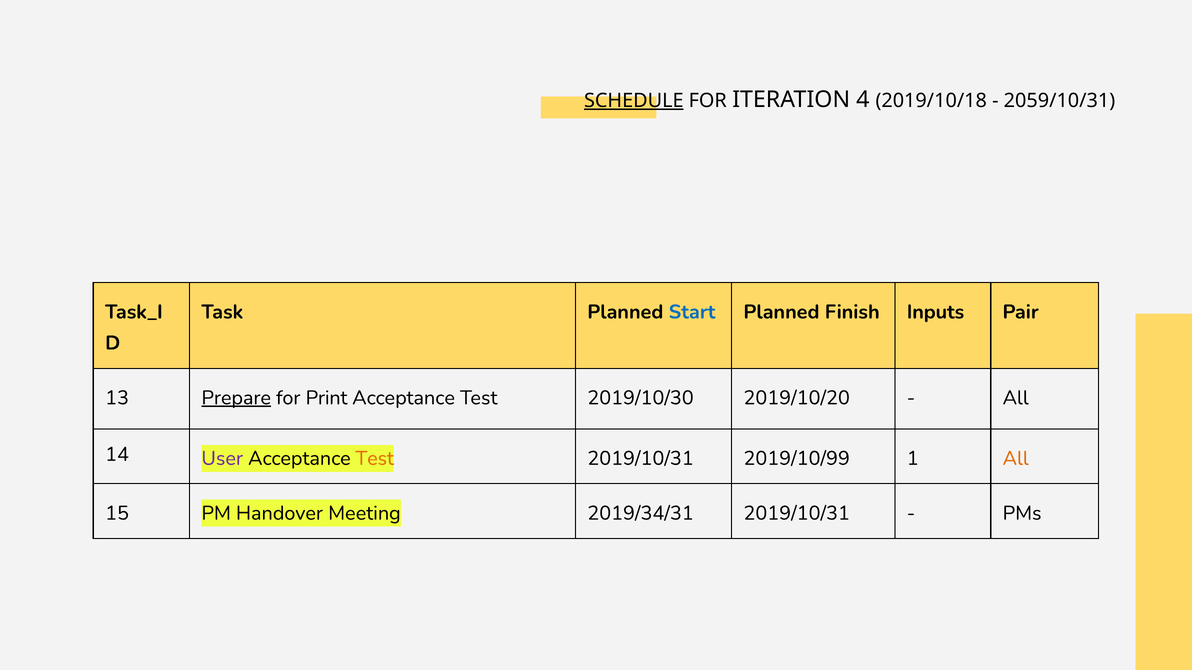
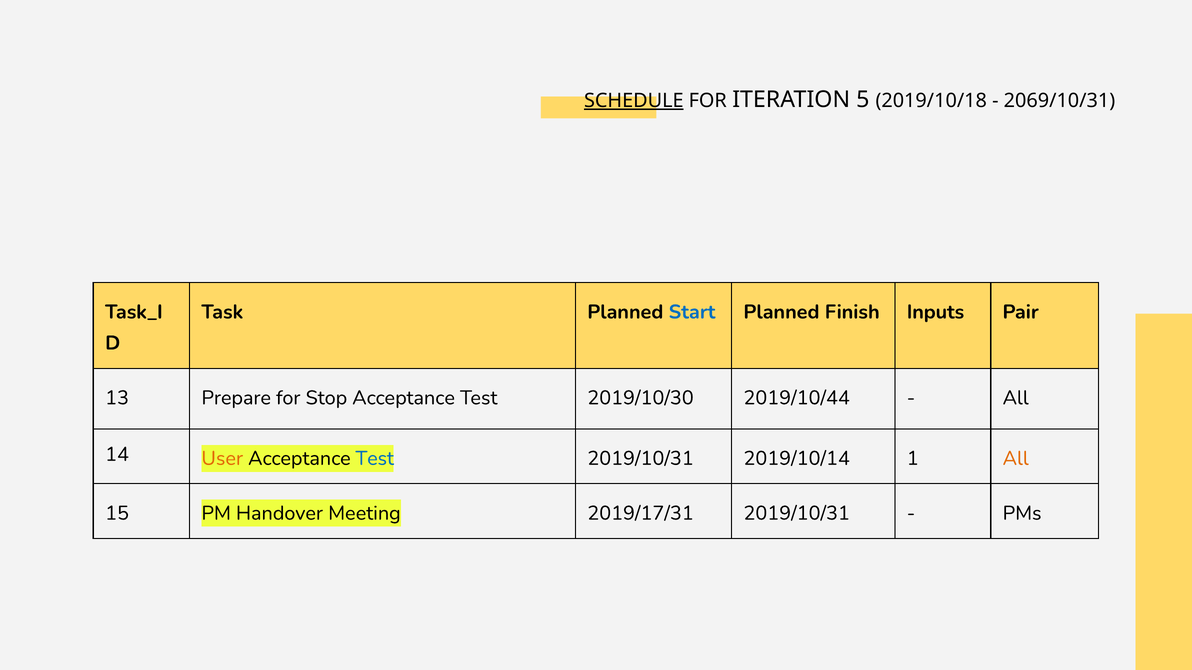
4: 4 -> 5 (863, 100)
2059/10/31: 2059/10/31 -> 2069/10/31 (1059, 101)
Prepare underline: present -> none (236, 398)
Print: Print -> Stop (326, 398)
2019/10/20: 2019/10/20 -> 2019/10/44 (797, 398)
User colour: purple -> orange (222, 459)
Test colour: orange -> blue (375, 459)
2019/10/99: 2019/10/99 -> 2019/10/14 (797, 459)
2019/34/31: 2019/34/31 -> 2019/17/31 (641, 514)
